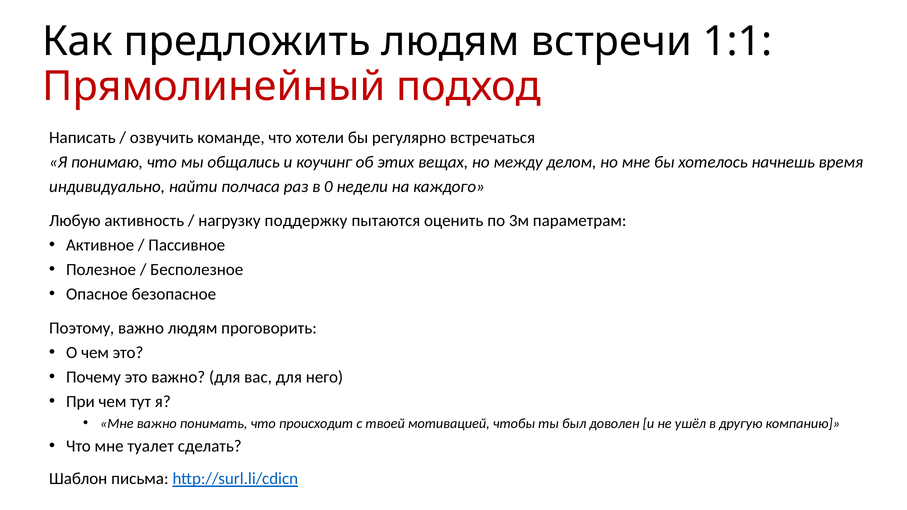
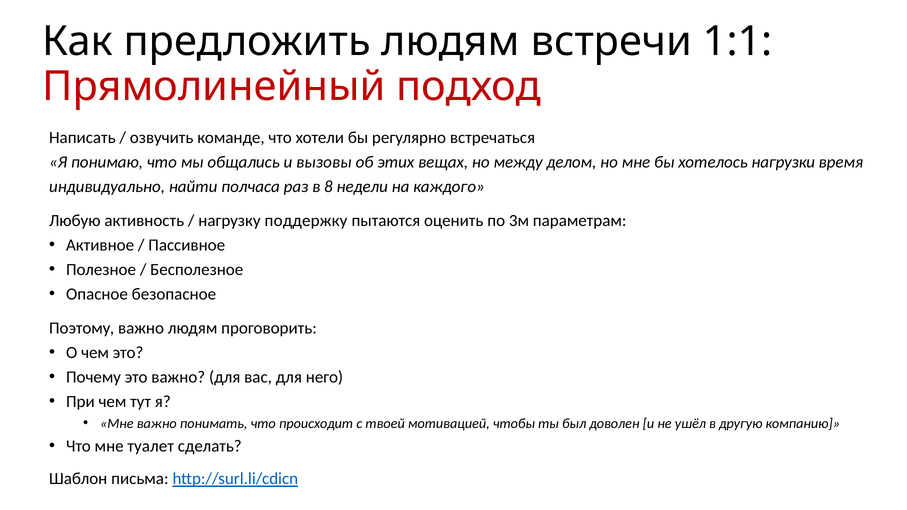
коучинг: коучинг -> вызовы (324, 162)
начнешь: начнешь -> нагрузки (783, 162)
0: 0 -> 8 (328, 187)
